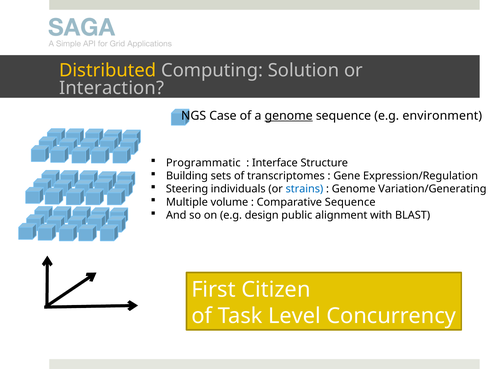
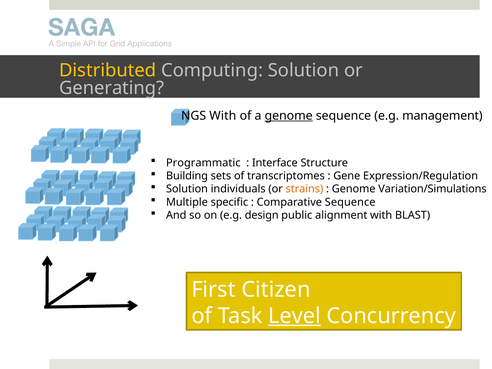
Interaction: Interaction -> Generating (112, 88)
NGS Case: Case -> With (223, 116)
environment: environment -> management (442, 116)
Steering: Steering -> Solution (187, 189)
strains colour: blue -> orange (304, 189)
Variation/Generating: Variation/Generating -> Variation/Simulations (432, 189)
volume: volume -> specific (229, 202)
Level underline: none -> present (295, 316)
